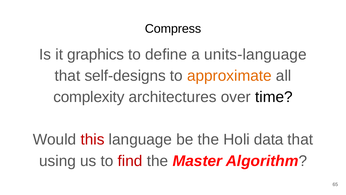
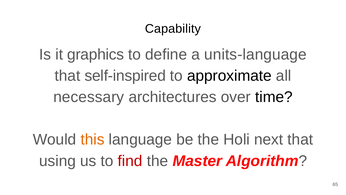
Compress: Compress -> Capability (173, 29)
self-designs: self-designs -> self-inspired (125, 76)
approximate colour: orange -> black (229, 76)
complexity: complexity -> necessary (89, 97)
this colour: red -> orange (93, 139)
data: data -> next (269, 139)
